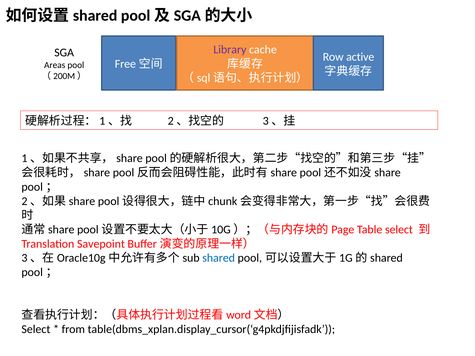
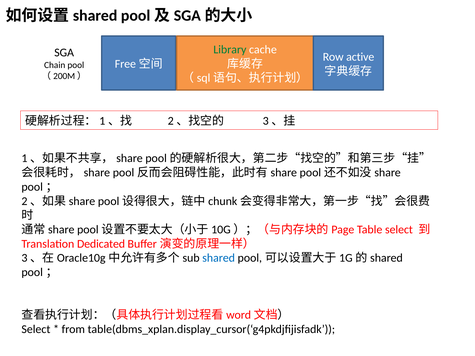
Library colour: purple -> green (230, 50)
Areas: Areas -> Chain (55, 65)
Savepoint: Savepoint -> Dedicated (101, 244)
